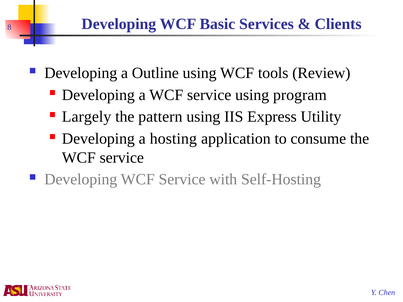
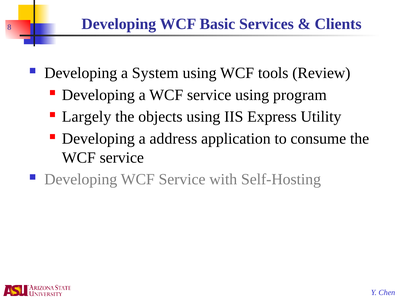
Outline: Outline -> System (155, 73)
pattern: pattern -> objects (160, 117)
hosting: hosting -> address (173, 139)
